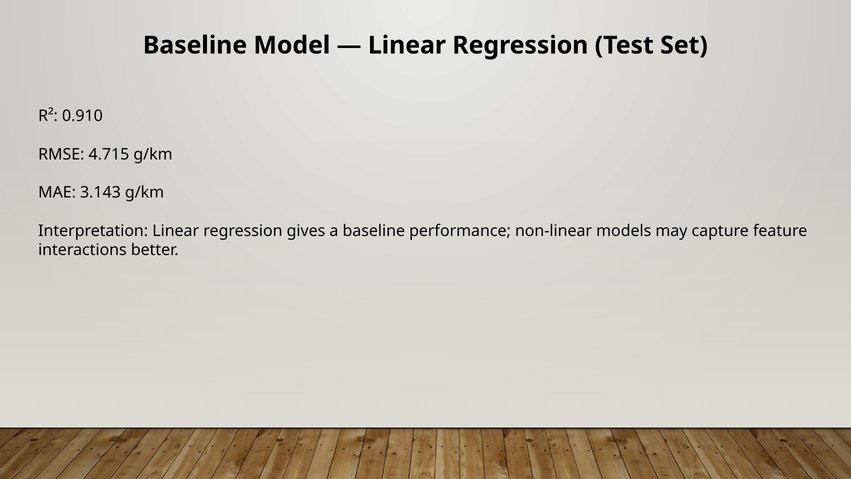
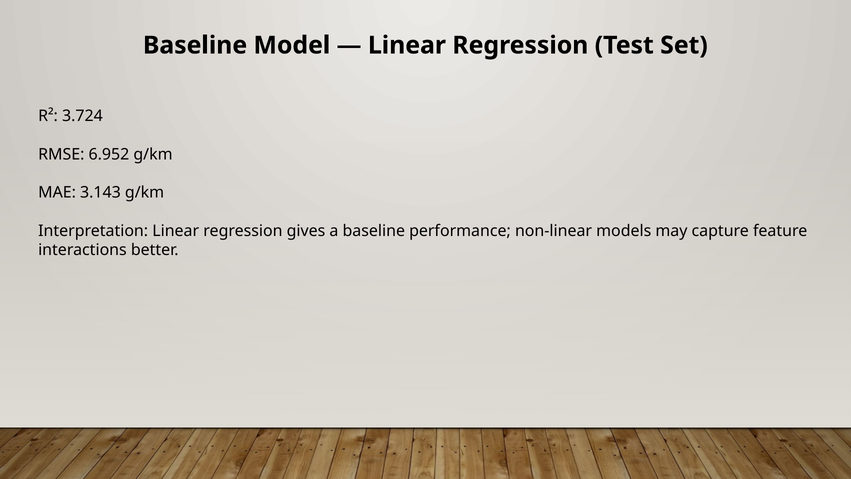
0.910: 0.910 -> 3.724 (82, 116)
4.715: 4.715 -> 6.952 (109, 154)
